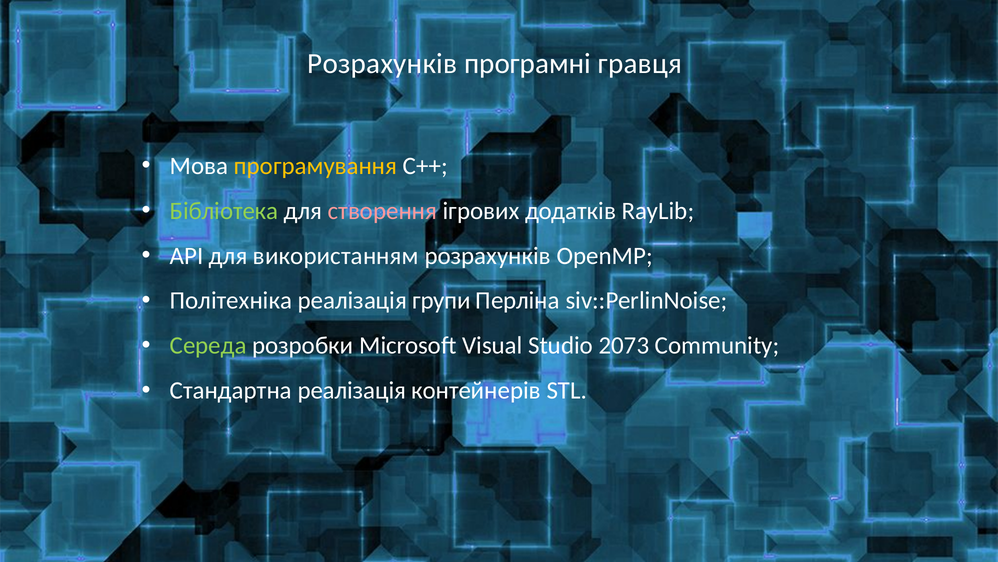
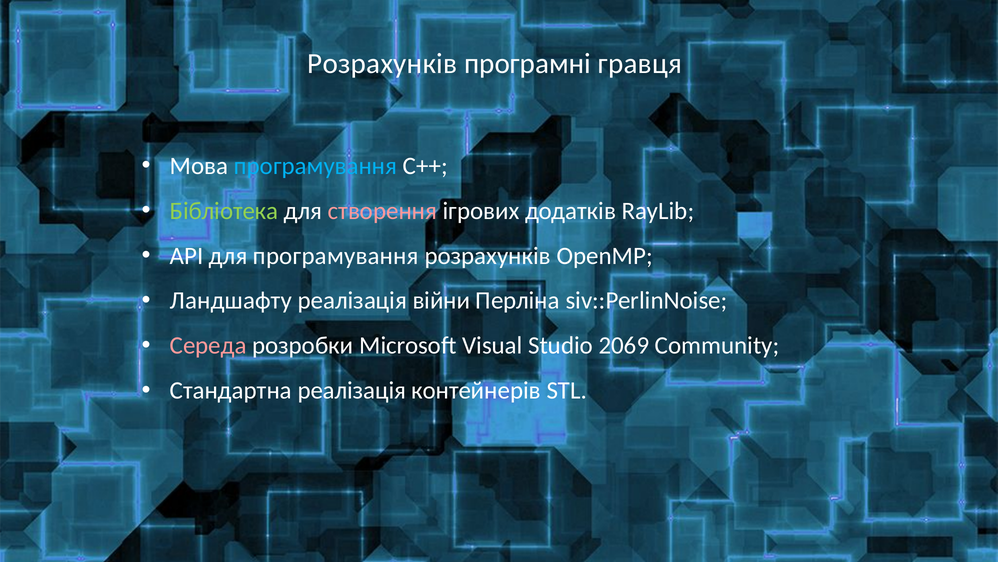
програмування colour: yellow -> light blue (315, 166)
для використанням: використанням -> програмування (336, 256)
Політехніка: Політехніка -> Ландшафту (231, 300)
групи: групи -> війни (441, 300)
Середа colour: light green -> pink (208, 345)
2073: 2073 -> 2069 (624, 345)
